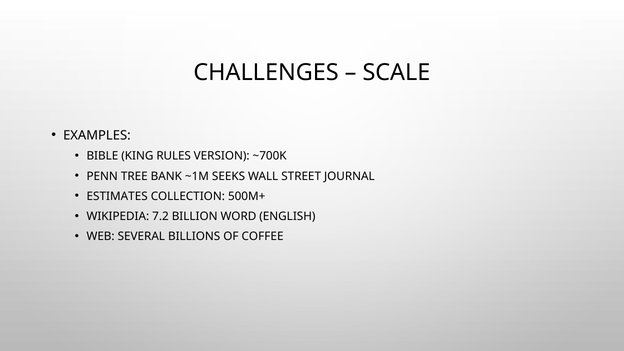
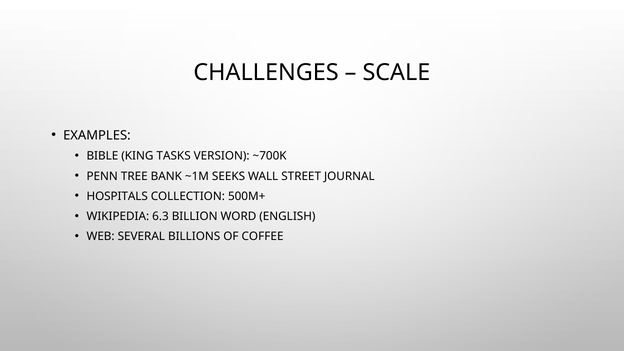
RULES: RULES -> TASKS (174, 156)
ESTIMATES: ESTIMATES -> HOSPITALS (117, 196)
7.2: 7.2 -> 6.3 (160, 216)
